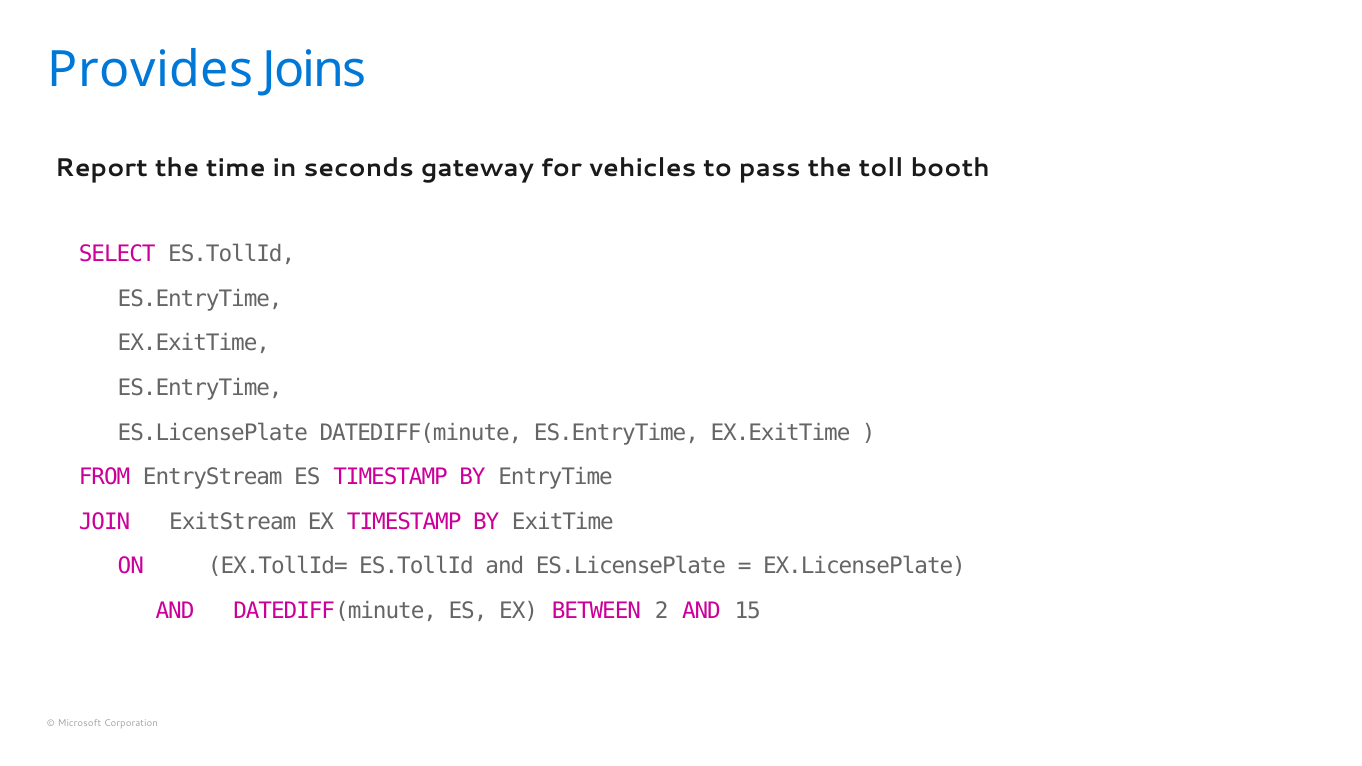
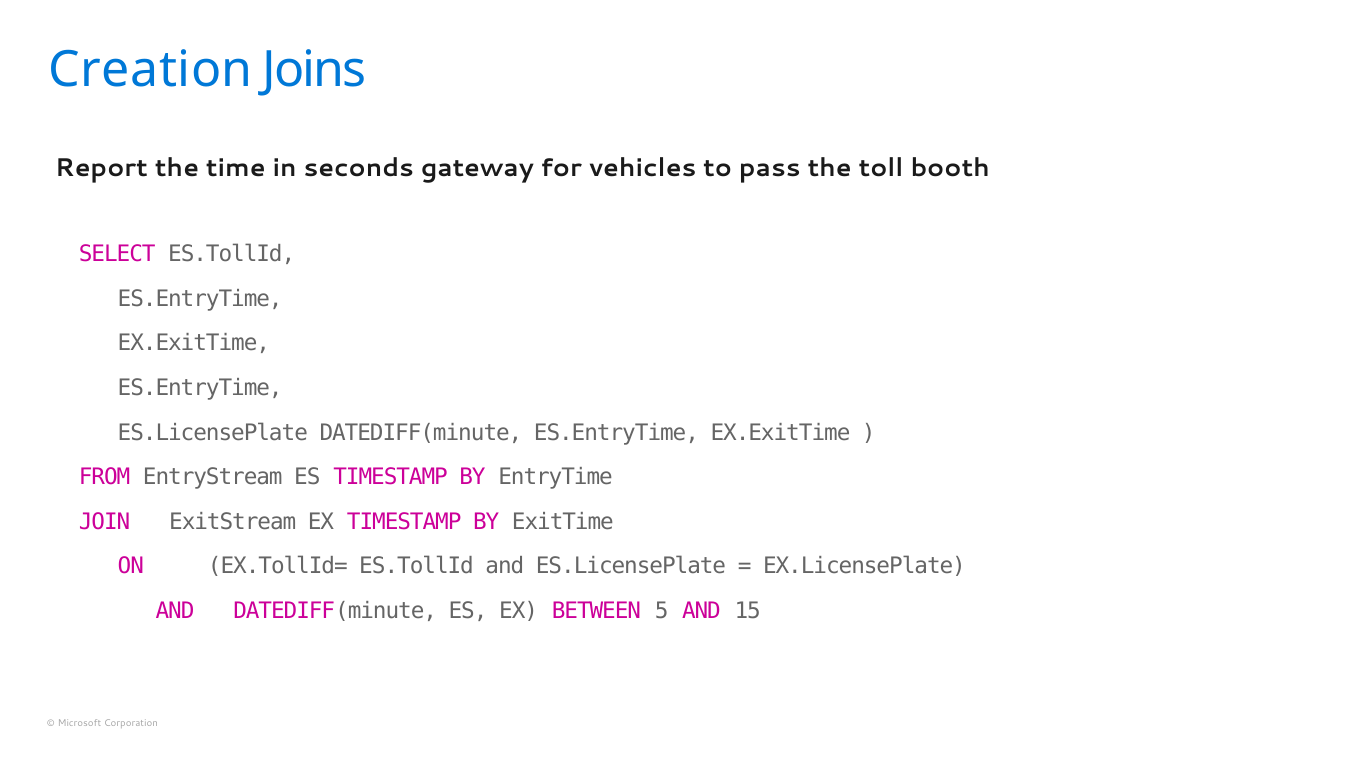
Provides: Provides -> Creation (151, 70)
2: 2 -> 5 (662, 611)
